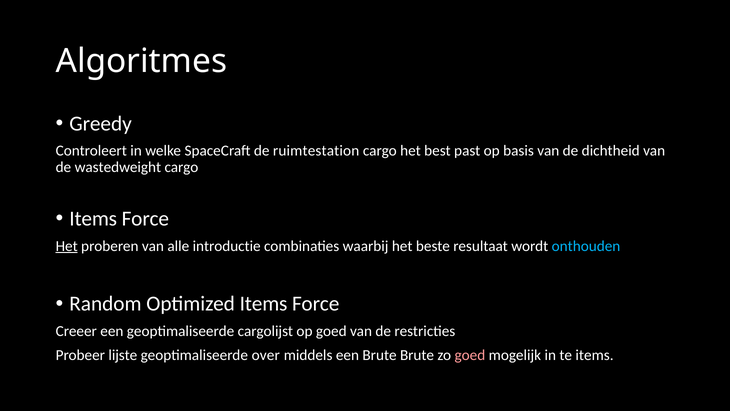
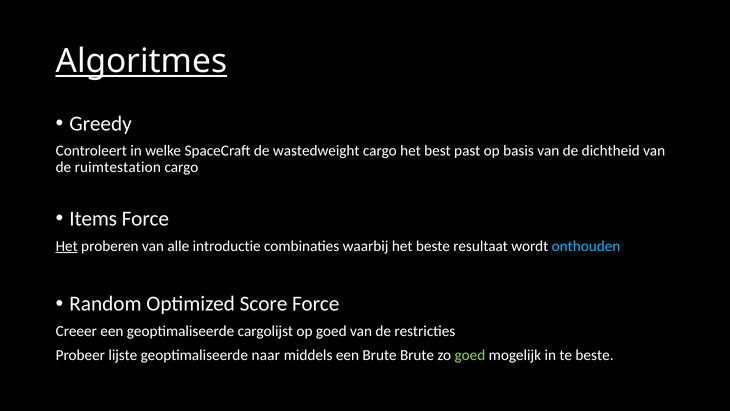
Algoritmes underline: none -> present (141, 61)
ruimtestation: ruimtestation -> wastedweight (316, 151)
wastedweight: wastedweight -> ruimtestation (118, 167)
Optimized Items: Items -> Score (264, 304)
over: over -> naar (266, 355)
goed colour: pink -> light green (470, 355)
te items: items -> beste (595, 355)
